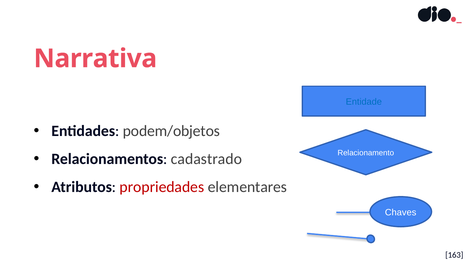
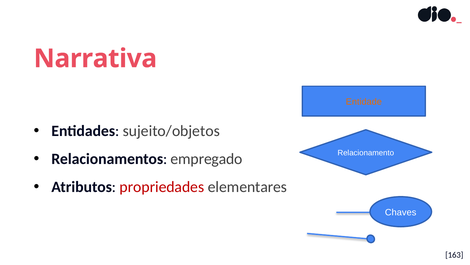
Entidade colour: blue -> orange (364, 102)
podem/objetos: podem/objetos -> sujeito/objetos (171, 131)
cadastrado: cadastrado -> empregado (207, 159)
